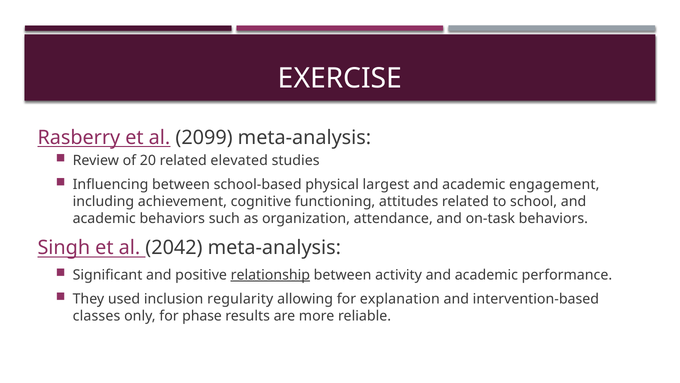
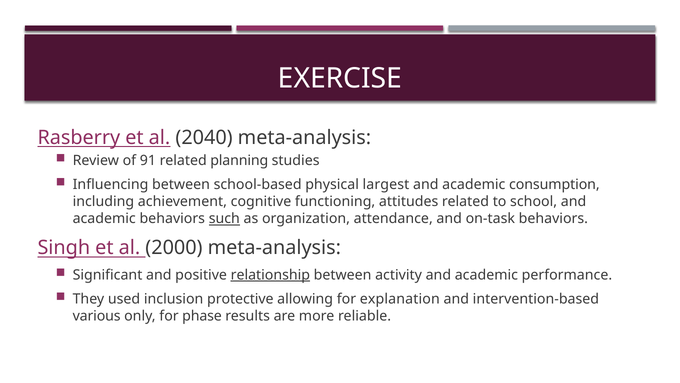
2099: 2099 -> 2040 (204, 137)
20: 20 -> 91 (148, 160)
elevated: elevated -> planning (239, 160)
engagement: engagement -> consumption (554, 184)
such underline: none -> present (224, 218)
2042: 2042 -> 2000 (174, 247)
regularity: regularity -> protective (240, 299)
classes: classes -> various (97, 316)
